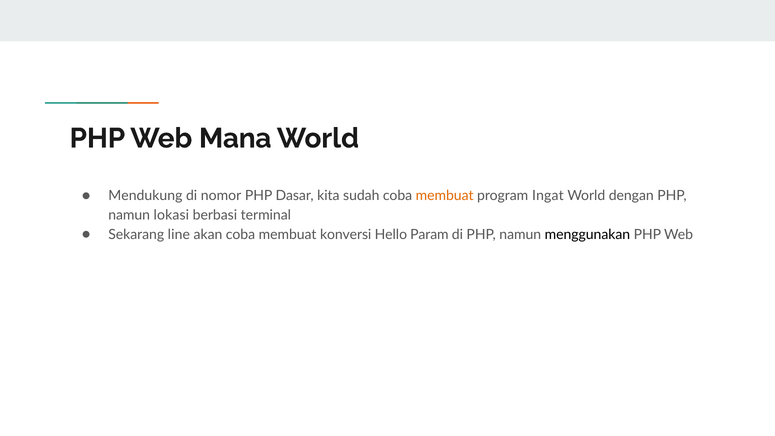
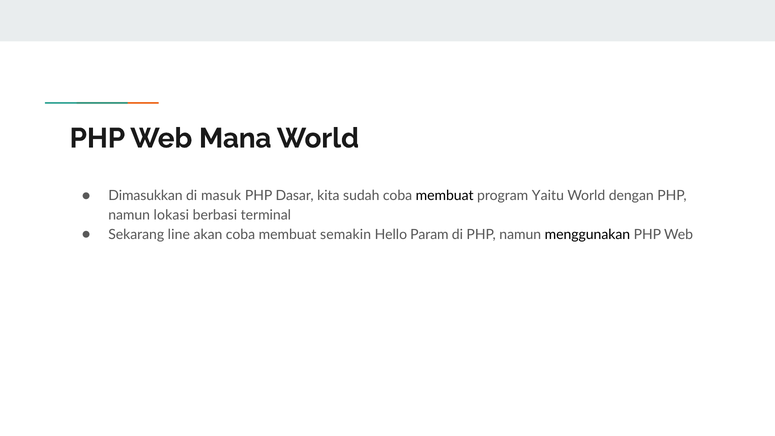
Mendukung: Mendukung -> Dimasukkan (145, 196)
nomor: nomor -> masuk (221, 196)
membuat colour: orange -> black (445, 196)
Ingat: Ingat -> Yaitu (548, 196)
konversi: konversi -> semakin (346, 234)
